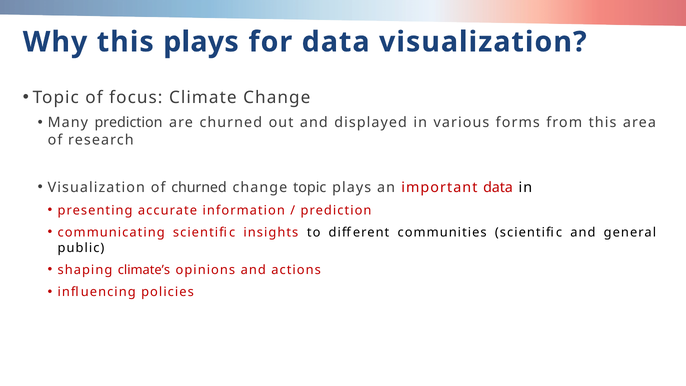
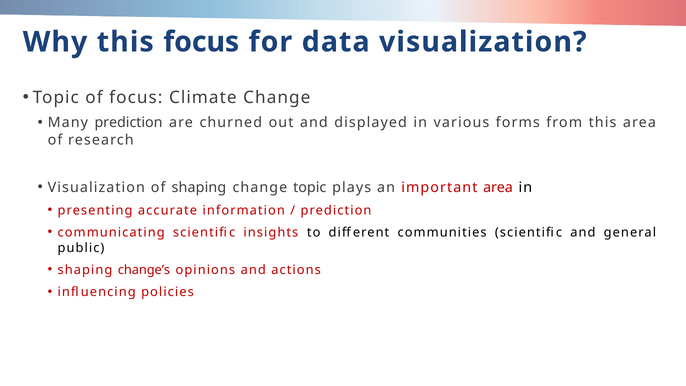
this plays: plays -> focus (201, 42)
of churned: churned -> shaping (199, 187)
important data: data -> area (498, 187)
climate’s: climate’s -> change’s (144, 270)
